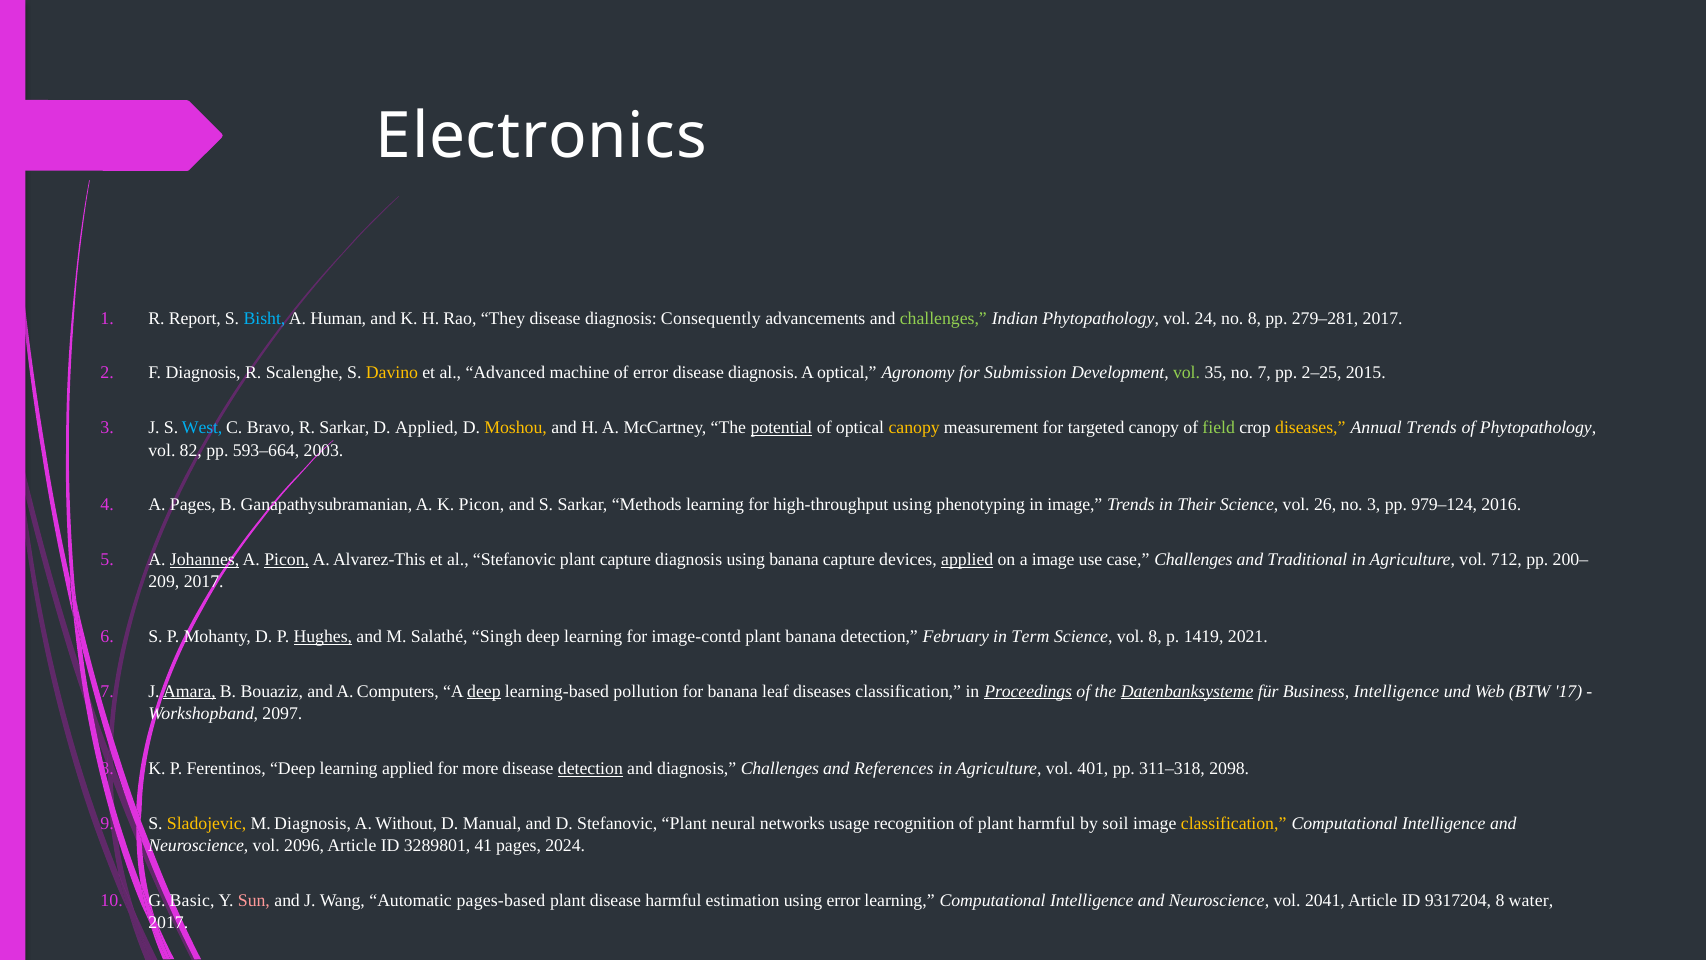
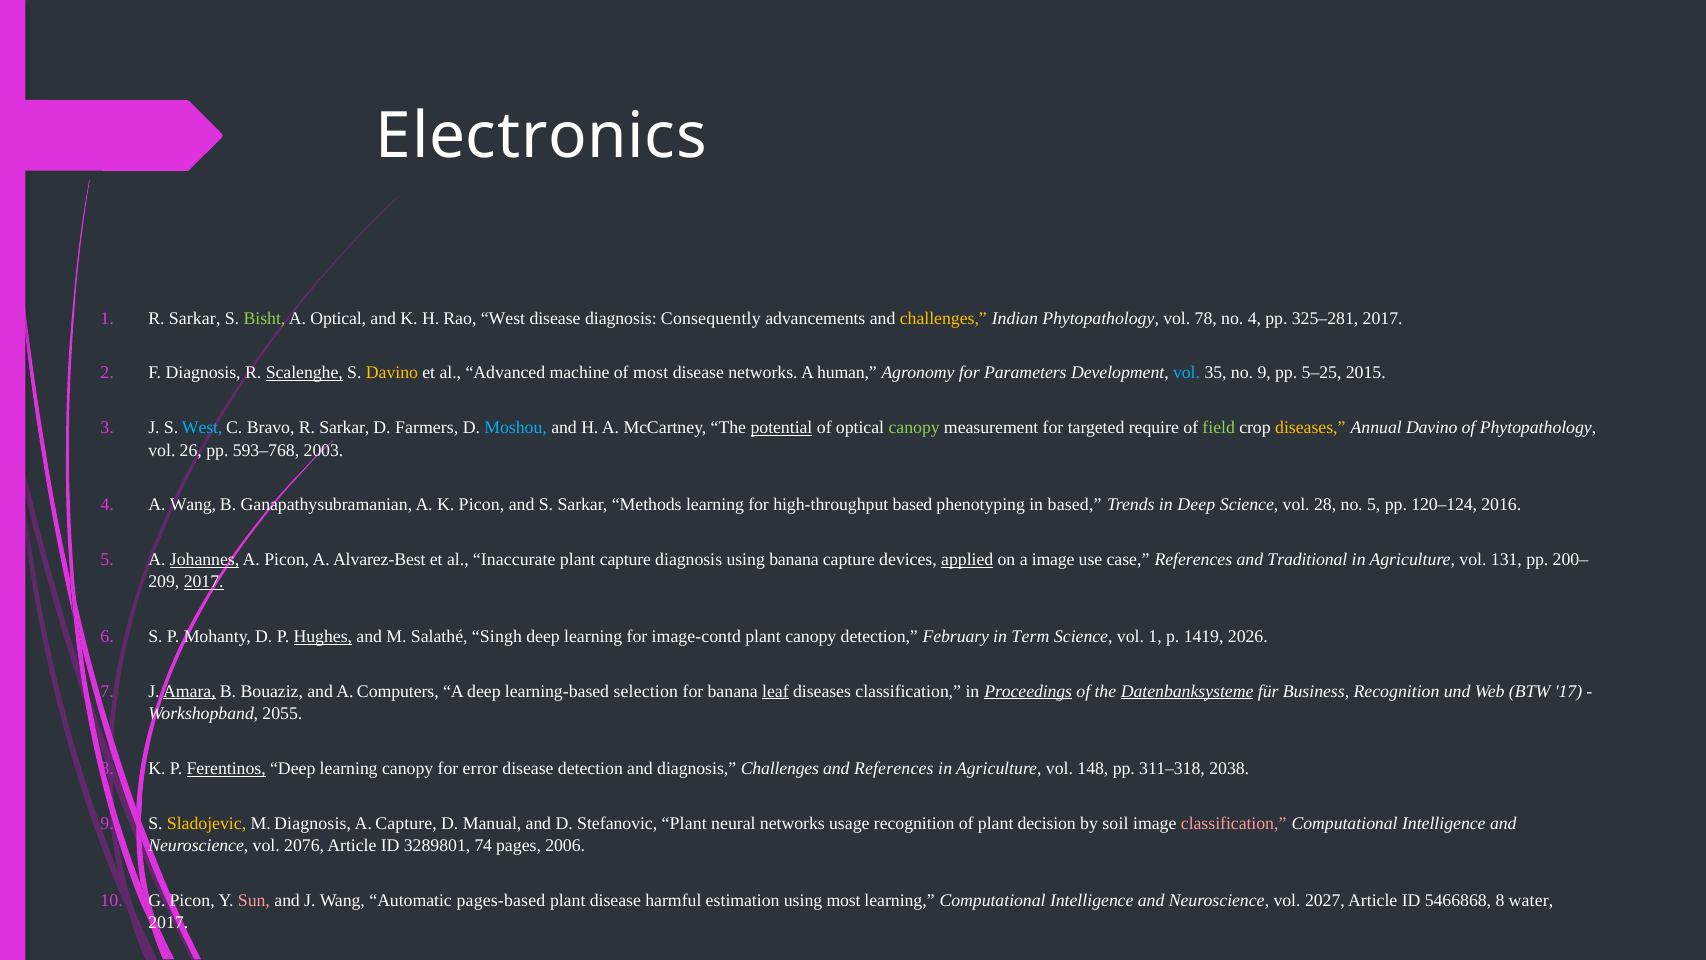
1 R Report: Report -> Sarkar (195, 318)
Bisht colour: light blue -> light green (265, 318)
A Human: Human -> Optical (338, 318)
Rao They: They -> West (503, 318)
challenges colour: light green -> yellow (943, 318)
24: 24 -> 78 (1206, 318)
no 8: 8 -> 4 (1254, 318)
279–281: 279–281 -> 325–281 (1325, 318)
Scalenghe underline: none -> present (304, 373)
of error: error -> most (651, 373)
diagnosis: diagnosis -> networks (763, 373)
A optical: optical -> human (847, 373)
Submission: Submission -> Parameters (1025, 373)
vol colour: light green -> light blue (1187, 373)
no 7: 7 -> 9 (1264, 373)
2–25: 2–25 -> 5–25 (1322, 373)
D Applied: Applied -> Farmers (427, 427)
Moshou colour: yellow -> light blue (516, 427)
canopy colour: yellow -> light green (914, 427)
targeted canopy: canopy -> require (1154, 427)
Annual Trends: Trends -> Davino (1432, 427)
82: 82 -> 26 (191, 450)
593–664: 593–664 -> 593–768 (266, 450)
A Pages: Pages -> Wang (193, 505)
high-throughput using: using -> based (912, 505)
in image: image -> based (1075, 505)
in Their: Their -> Deep (1196, 505)
26: 26 -> 28 (1325, 505)
no 3: 3 -> 5 (1374, 505)
979–124: 979–124 -> 120–124 (1444, 505)
Picon underline: present -> none (287, 559)
Alvarez-This: Alvarez-This -> Alvarez-Best (379, 559)
al Stefanovic: Stefanovic -> Inaccurate (514, 559)
case Challenges: Challenges -> References (1193, 559)
712: 712 -> 131 (1506, 559)
2017 underline: none -> present (204, 582)
plant banana: banana -> canopy (811, 636)
vol 8: 8 -> 1 (1155, 636)
2021: 2021 -> 2026 (1248, 636)
deep underline: present -> none (484, 691)
pollution: pollution -> selection (646, 691)
leaf underline: none -> present (775, 691)
Business Intelligence: Intelligence -> Recognition (1397, 691)
2097: 2097 -> 2055 (282, 714)
Ferentinos underline: none -> present (226, 768)
learning applied: applied -> canopy (408, 768)
more: more -> error (480, 768)
detection underline: present -> none (590, 768)
401: 401 -> 148 (1093, 768)
2098: 2098 -> 2038 (1229, 768)
A Without: Without -> Capture (406, 823)
plant harmful: harmful -> decision (1047, 823)
classification colour: yellow -> pink (1234, 823)
2096: 2096 -> 2076 (304, 845)
41: 41 -> 74 (483, 845)
2024: 2024 -> 2006 (565, 845)
G Basic: Basic -> Picon (192, 900)
using error: error -> most (844, 900)
2041: 2041 -> 2027 (1325, 900)
9317204: 9317204 -> 5466868 (1458, 900)
